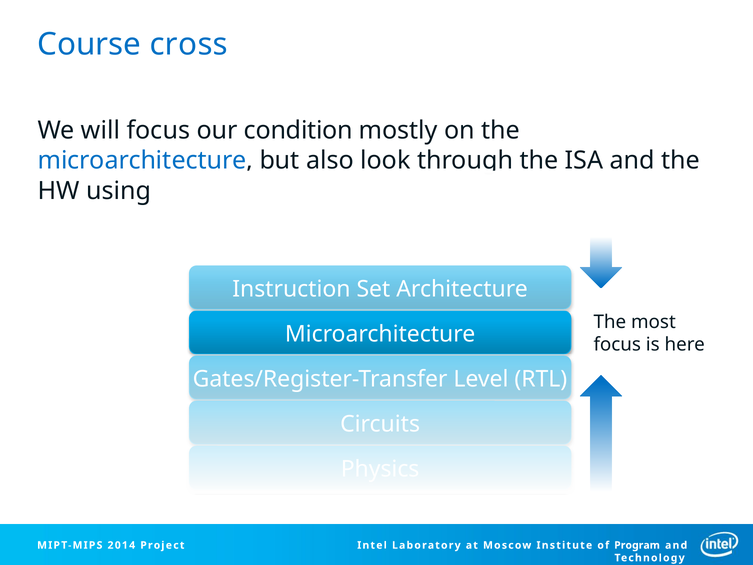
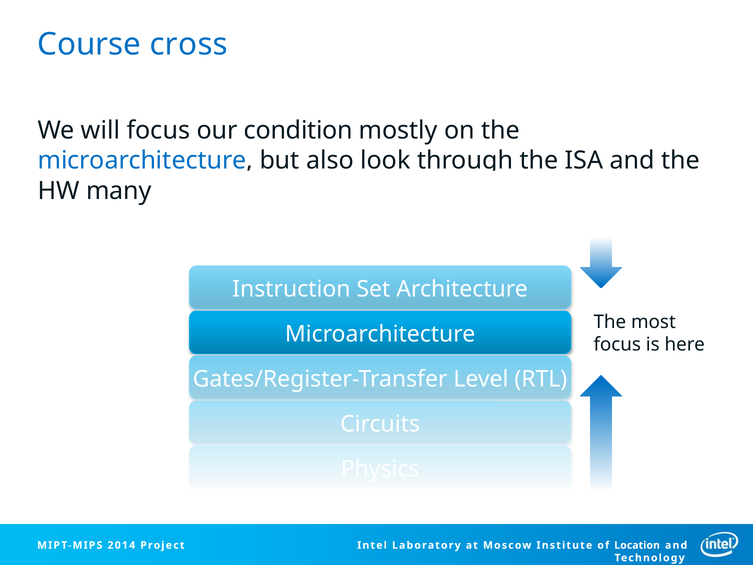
using: using -> many (119, 191)
Program: Program -> Location (637, 545)
